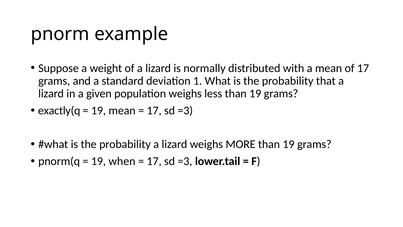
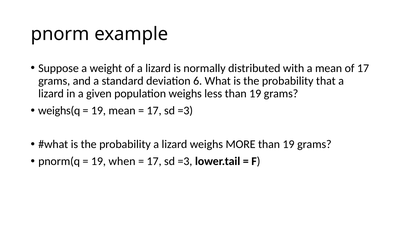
1: 1 -> 6 (198, 81)
exactly(q: exactly(q -> weighs(q (59, 110)
